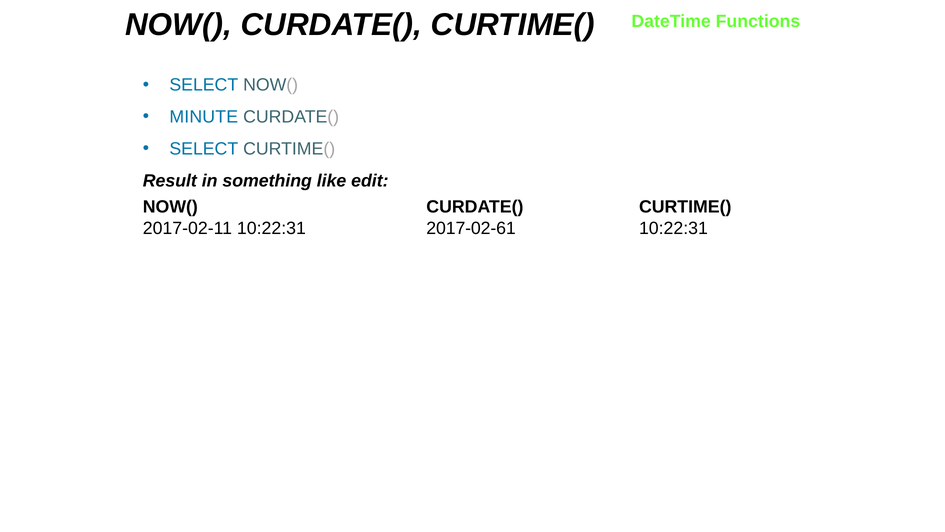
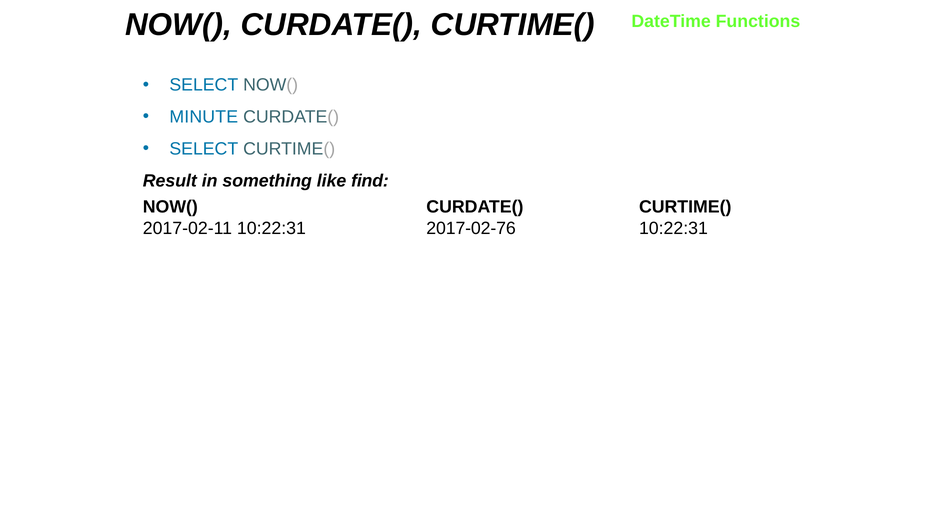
edit: edit -> find (370, 181)
2017-02-61: 2017-02-61 -> 2017-02-76 (471, 228)
